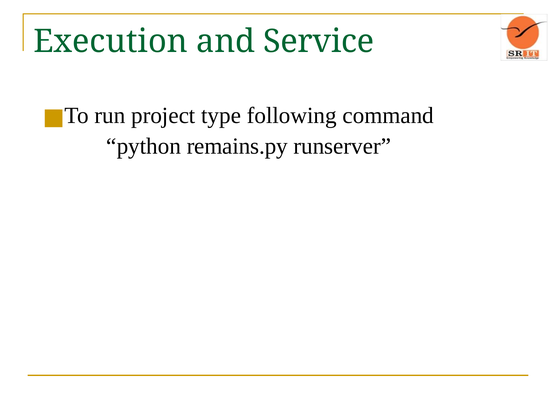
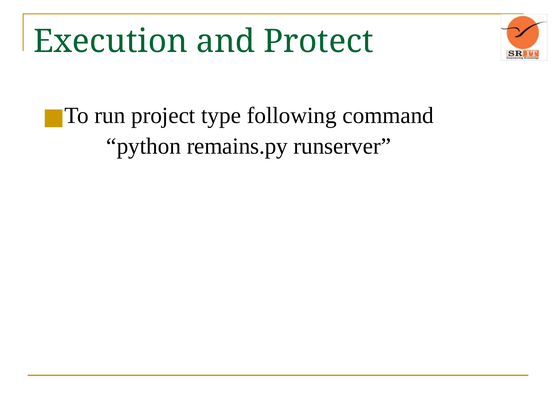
Service: Service -> Protect (319, 41)
